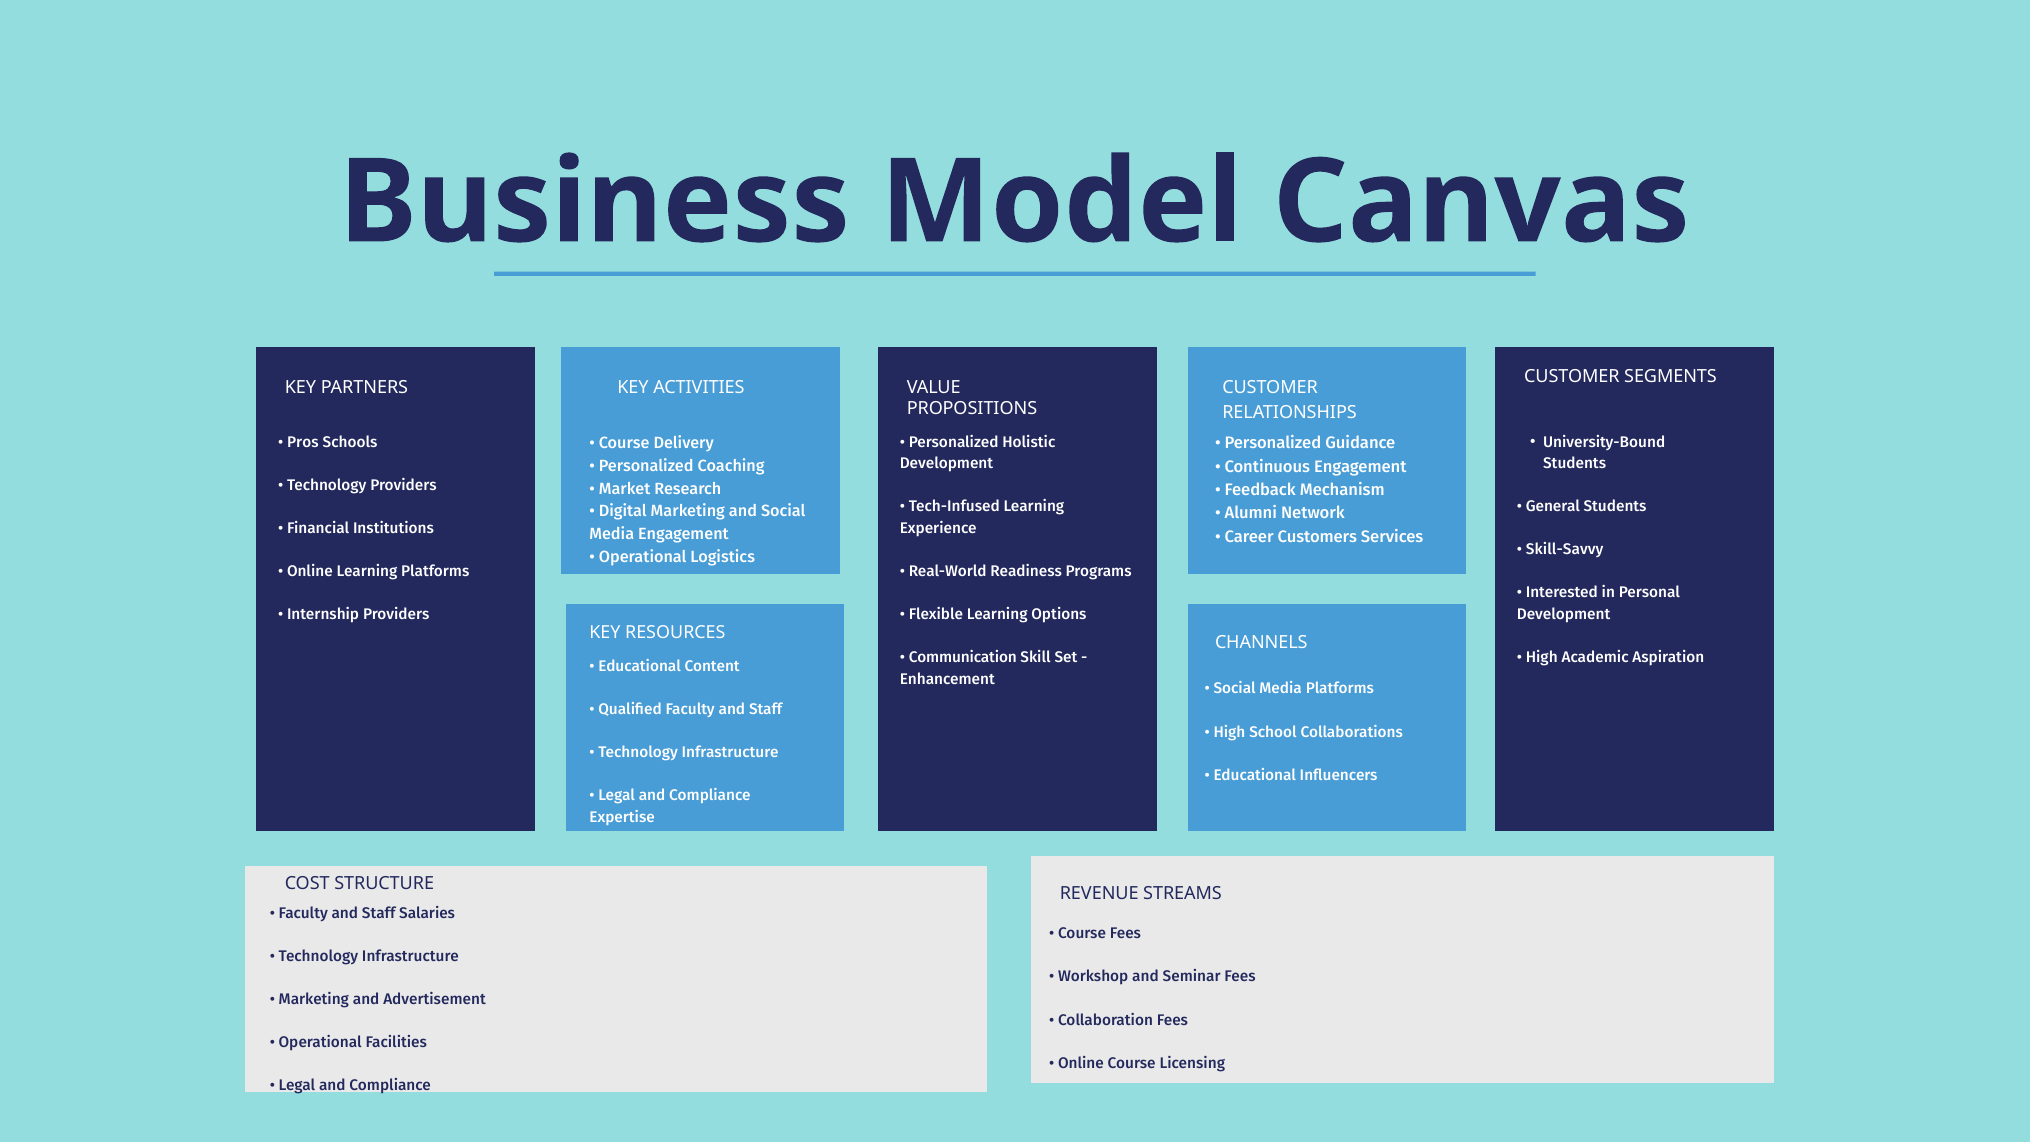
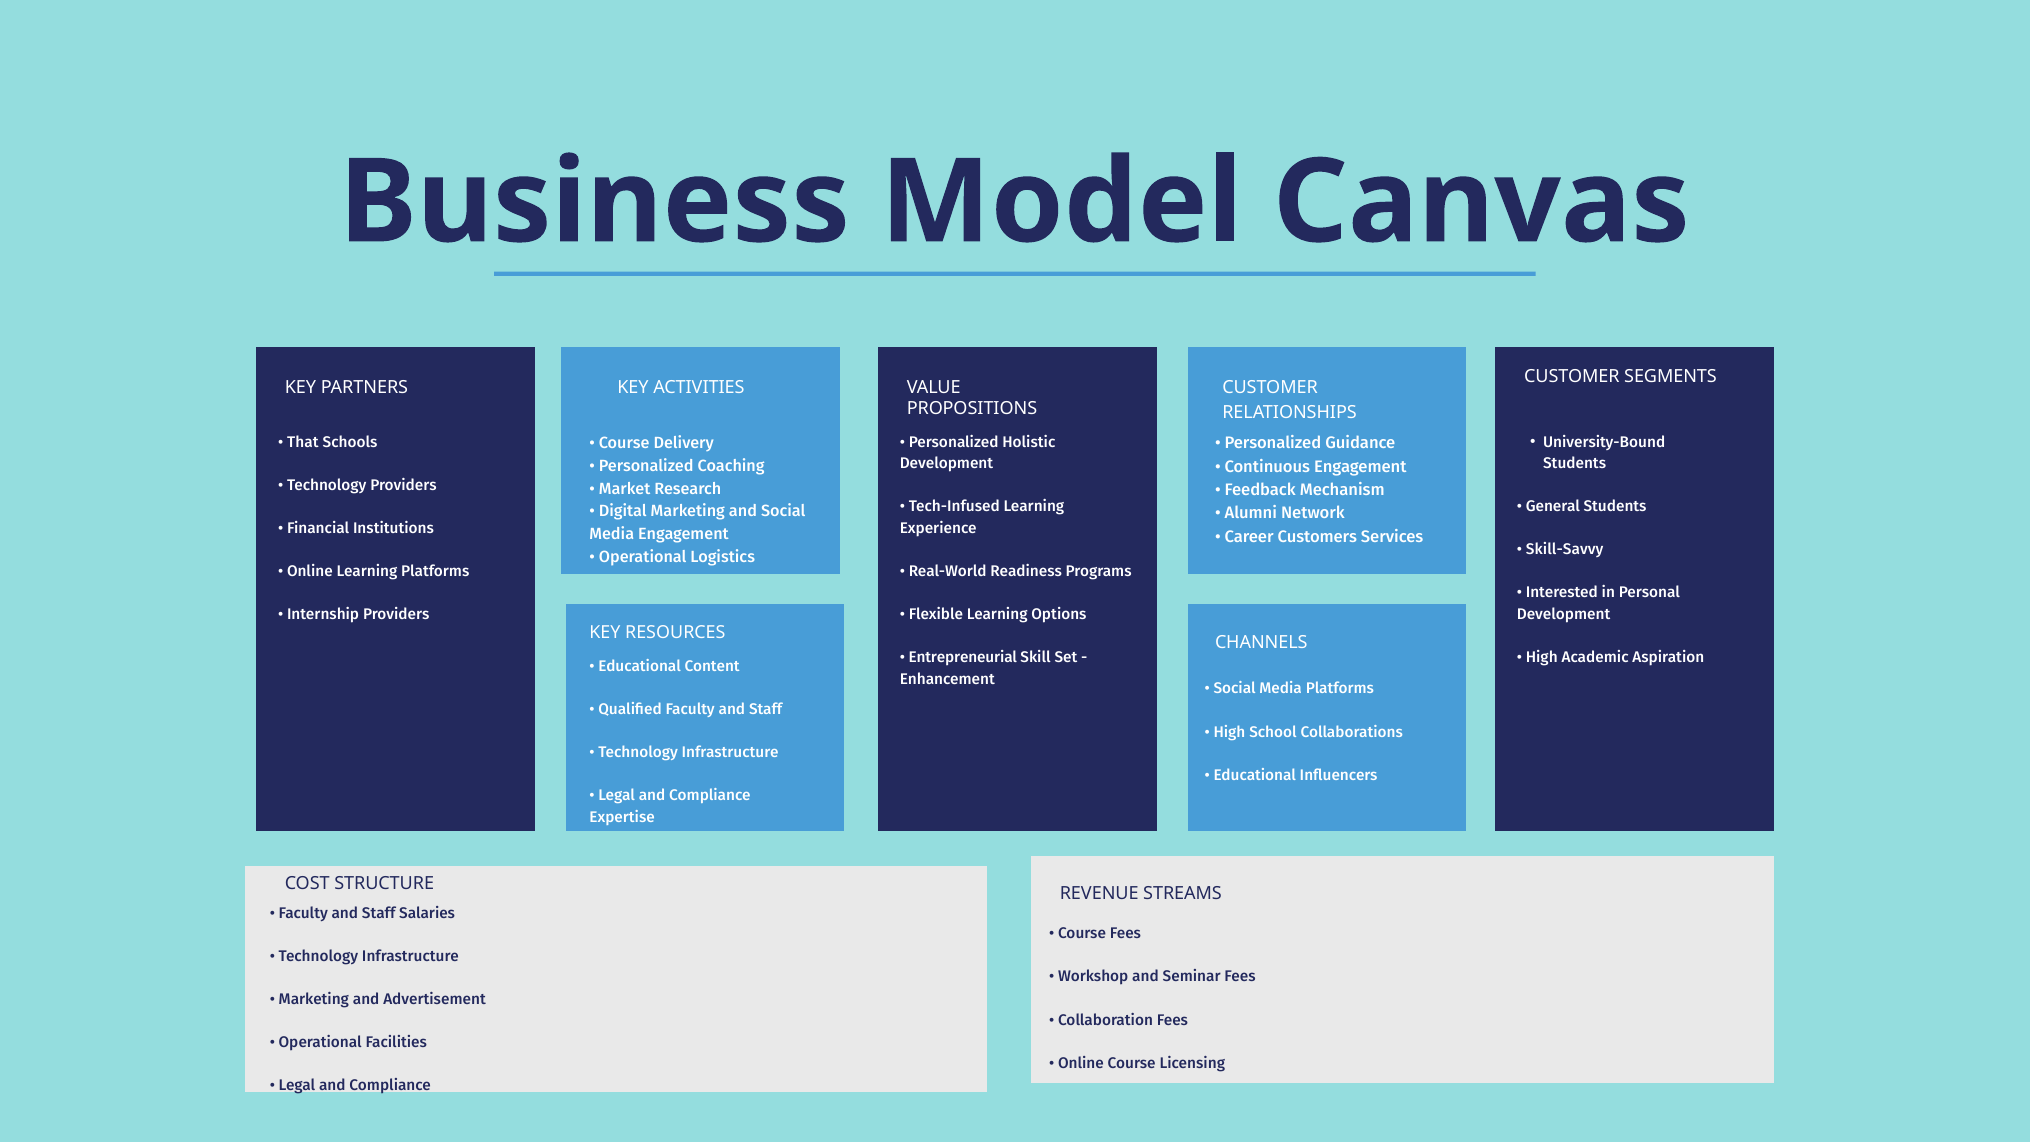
Pros: Pros -> That (303, 442)
Communication: Communication -> Entrepreneurial (963, 658)
